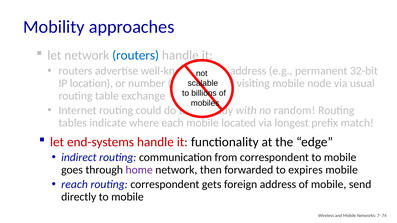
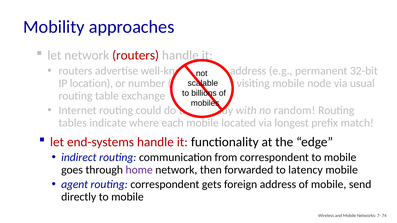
routers colour: blue -> red (136, 55)
expires: expires -> latency (306, 170)
reach: reach -> agent (75, 185)
